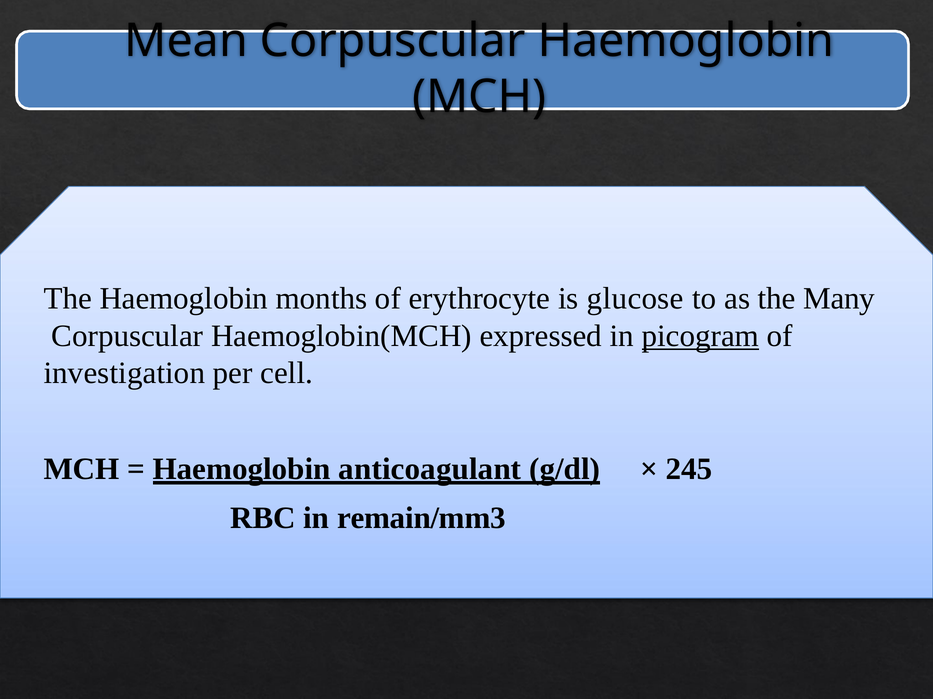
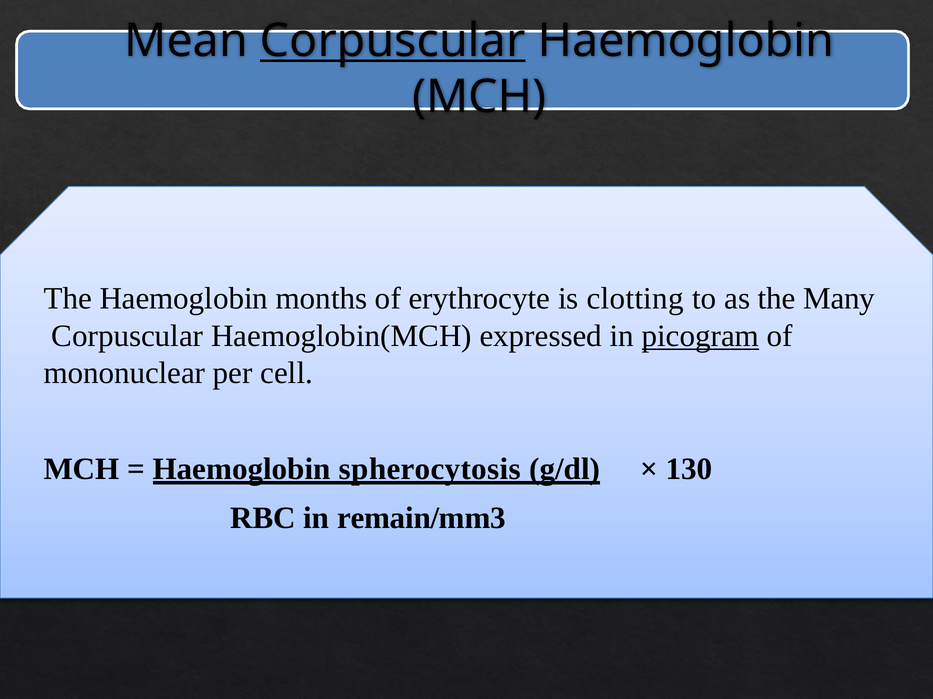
Corpuscular underline: none -> present (393, 41)
glucose: glucose -> clotting (635, 299)
investigation: investigation -> mononuclear (124, 374)
anticoagulant: anticoagulant -> spherocytosis (430, 469)
245: 245 -> 130 (689, 469)
